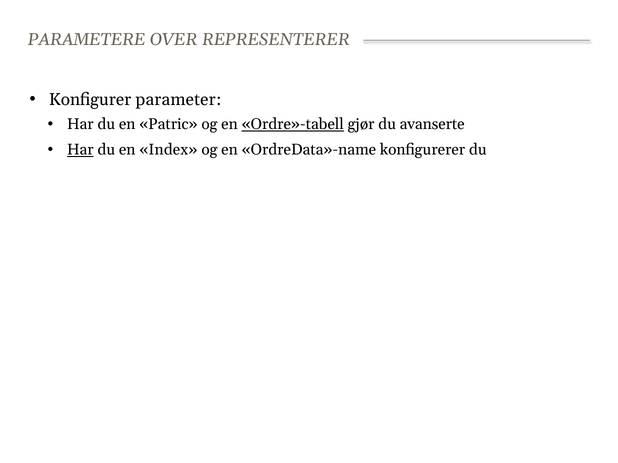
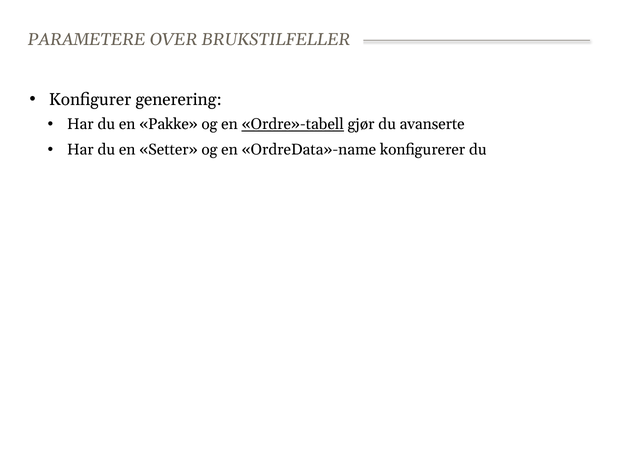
REPRESENTERER: REPRESENTERER -> BRUKSTILFELLER (276, 40)
parameter: parameter -> generering (179, 100)
Patric: Patric -> Pakke (168, 125)
Har underline: present -> none (80, 150)
Index: Index -> Setter (168, 150)
